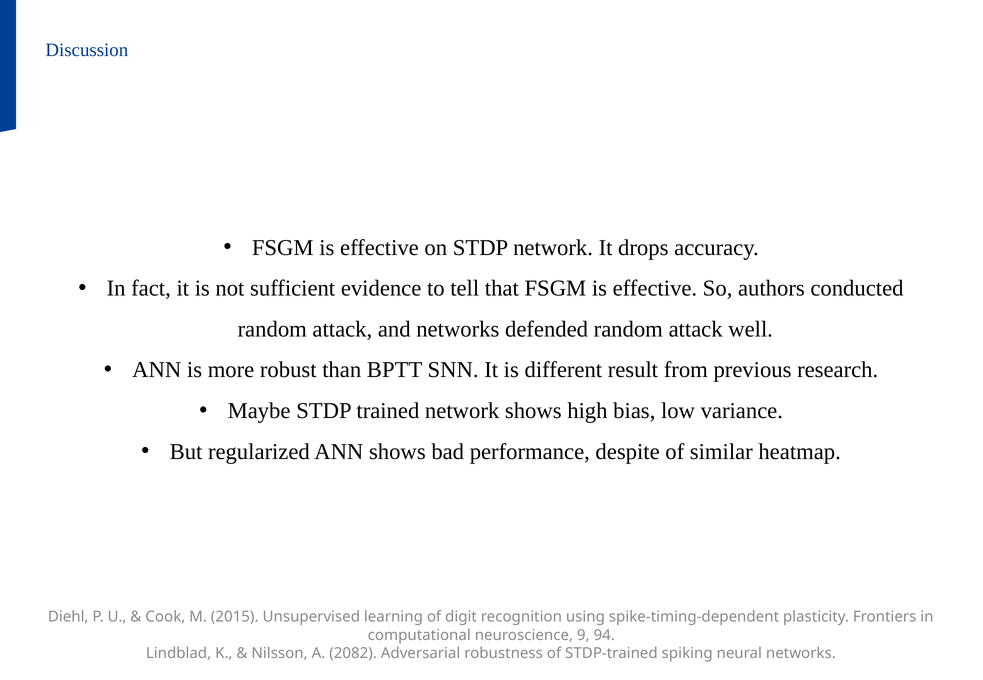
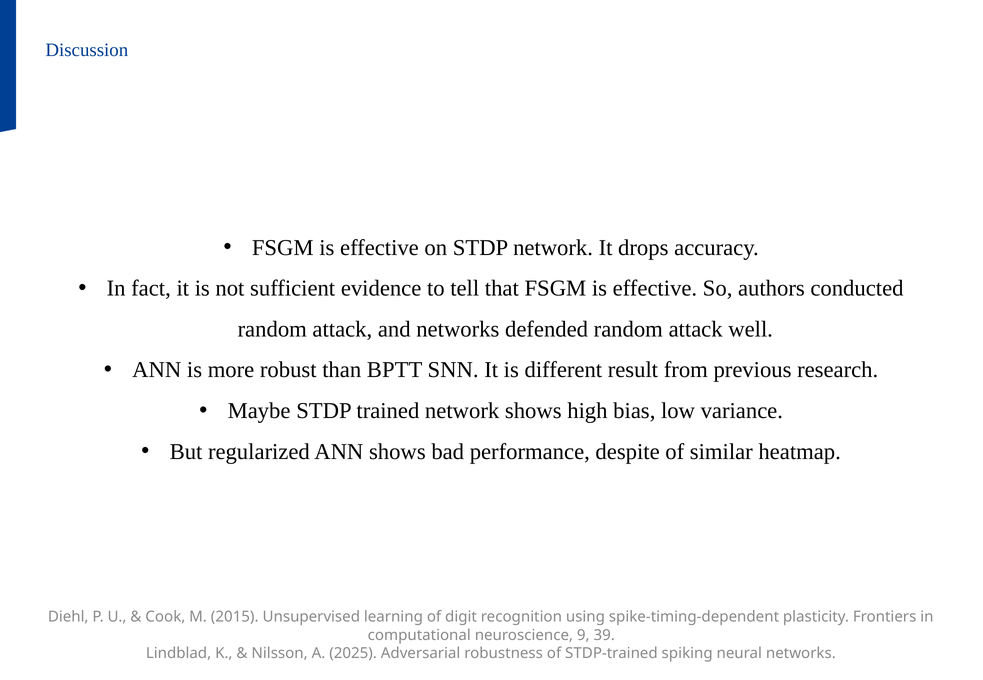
94: 94 -> 39 (604, 636)
2082: 2082 -> 2025 (353, 654)
